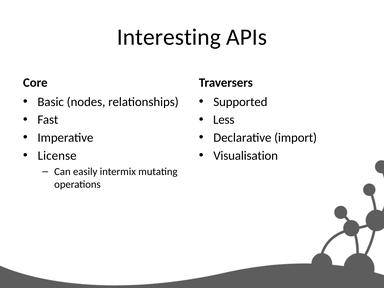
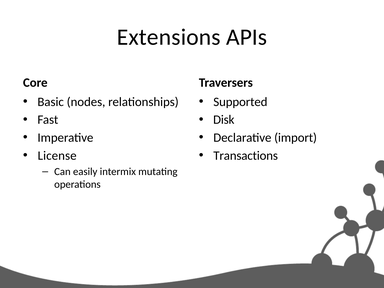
Interesting: Interesting -> Extensions (169, 37)
Less: Less -> Disk (224, 120)
Visualisation: Visualisation -> Transactions (246, 156)
